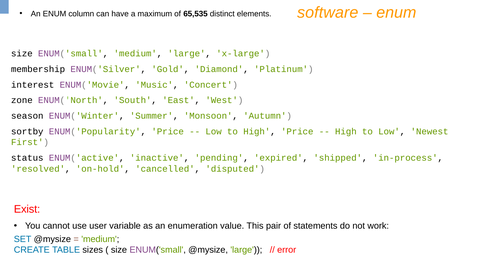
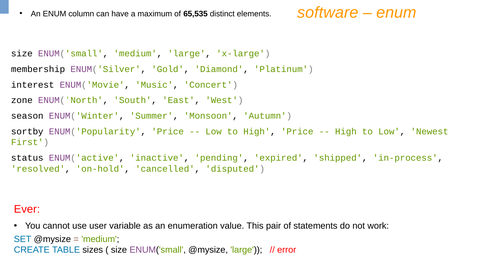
Exist: Exist -> Ever (27, 209)
